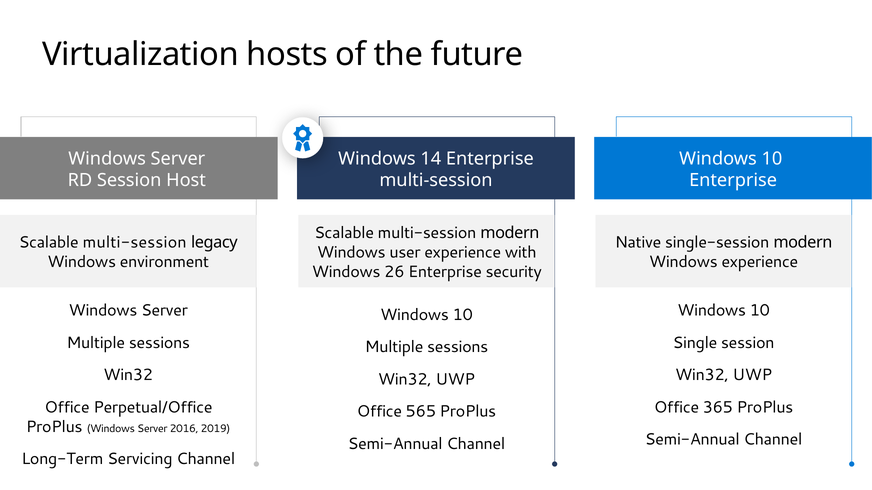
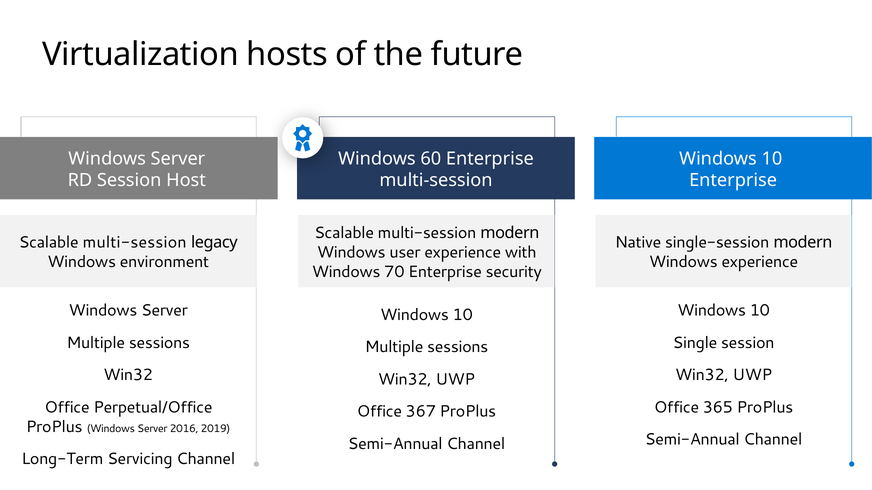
14: 14 -> 60 (431, 159)
26: 26 -> 70 (394, 272)
565: 565 -> 367 (421, 412)
